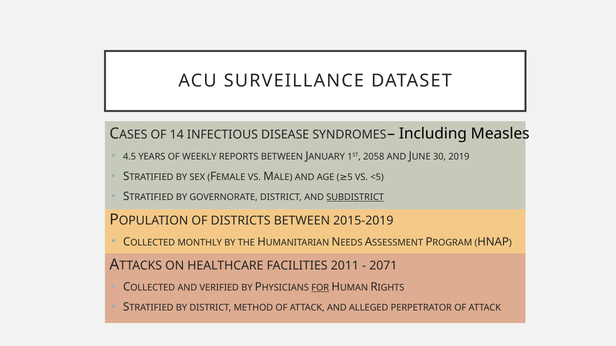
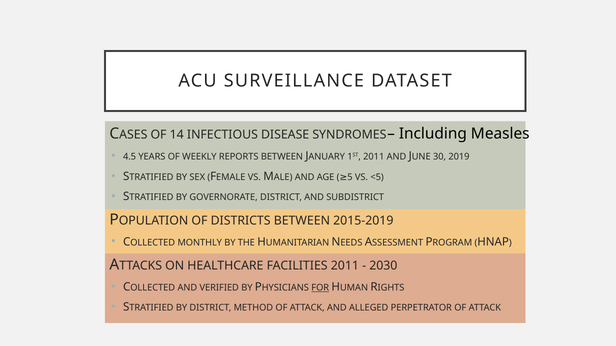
1ST 2058: 2058 -> 2011 (374, 157)
SUBDISTRICT underline: present -> none (355, 198)
2071: 2071 -> 2030 (383, 266)
